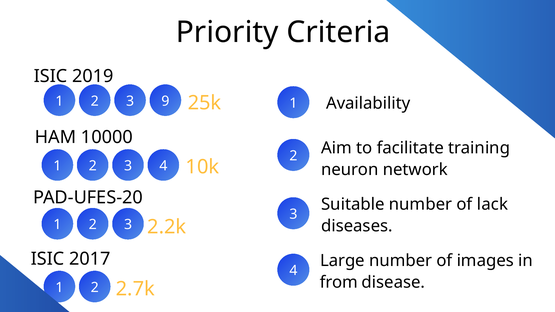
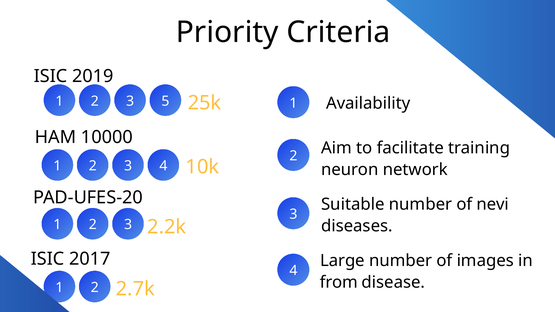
9: 9 -> 5 (165, 101)
lack: lack -> nevi (493, 204)
